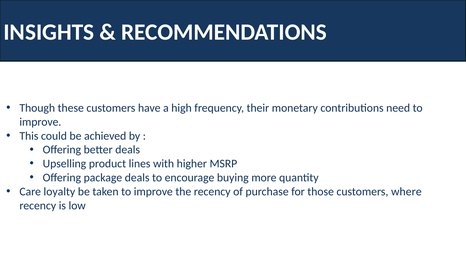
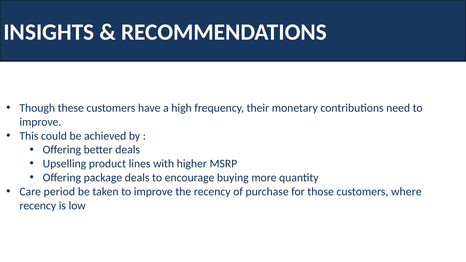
loyalty: loyalty -> period (59, 192)
